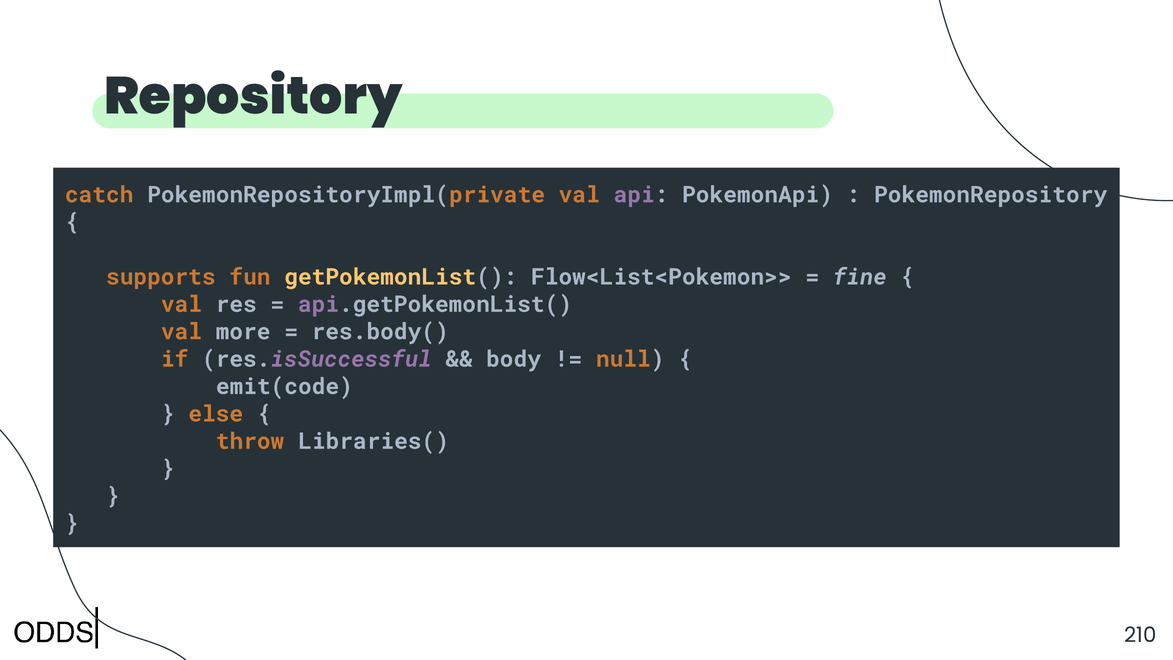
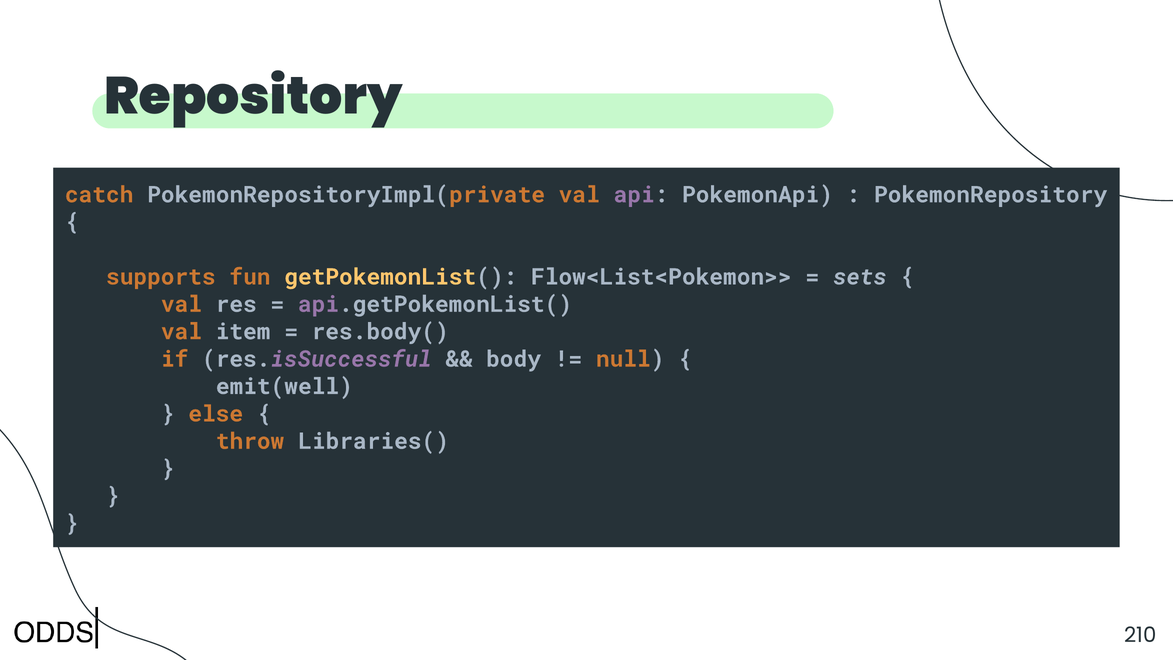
fine: fine -> sets (860, 277)
more: more -> item (243, 332)
emit(code: emit(code -> emit(well (284, 386)
